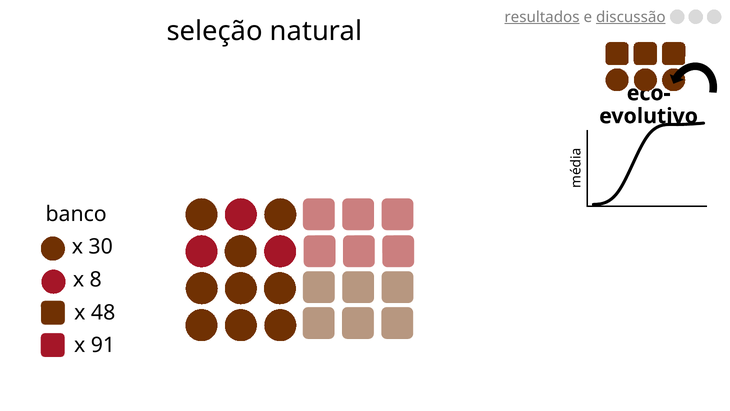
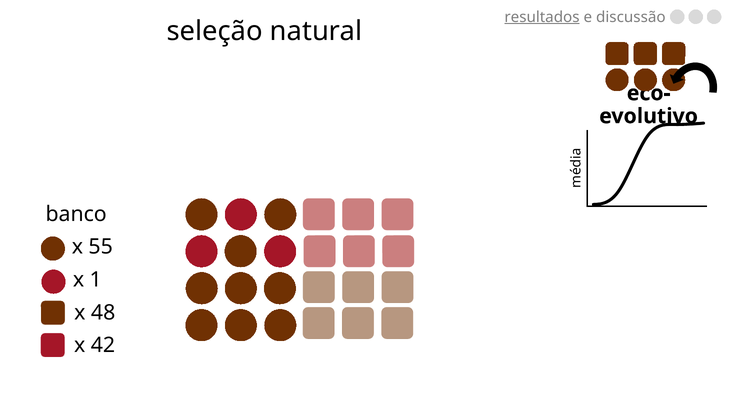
discussão underline: present -> none (631, 17)
30: 30 -> 55 (101, 246)
8: 8 -> 1 (96, 280)
91: 91 -> 42 (103, 345)
